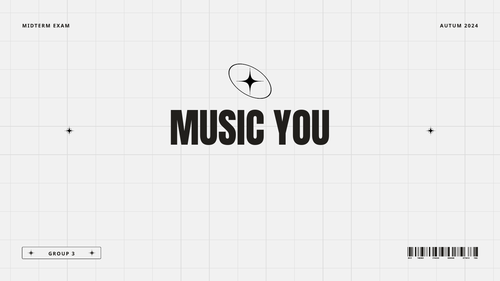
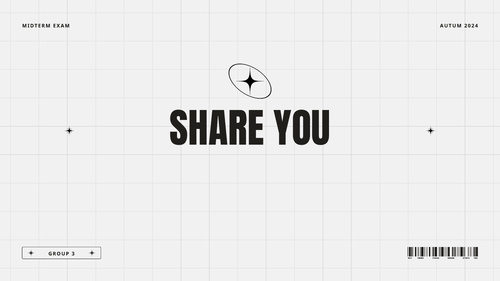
MUSIC: MUSIC -> SHARE (217, 132)
